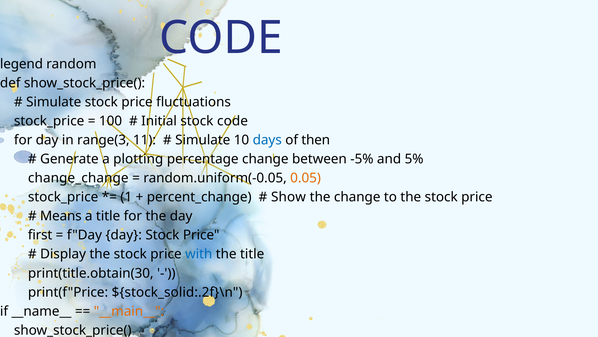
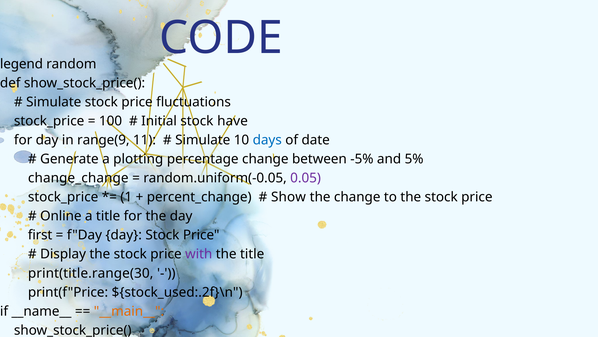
stock code: code -> have (233, 121)
range(3: range(3 -> range(9 (103, 140)
then: then -> date (316, 140)
0.05 colour: orange -> purple (306, 178)
Means: Means -> Online (61, 216)
with colour: blue -> purple (199, 254)
print(title.obtain(30: print(title.obtain(30 -> print(title.range(30 (91, 273)
${stock_solid:.2f}\n: ${stock_solid:.2f}\n -> ${stock_used:.2f}\n (177, 292)
